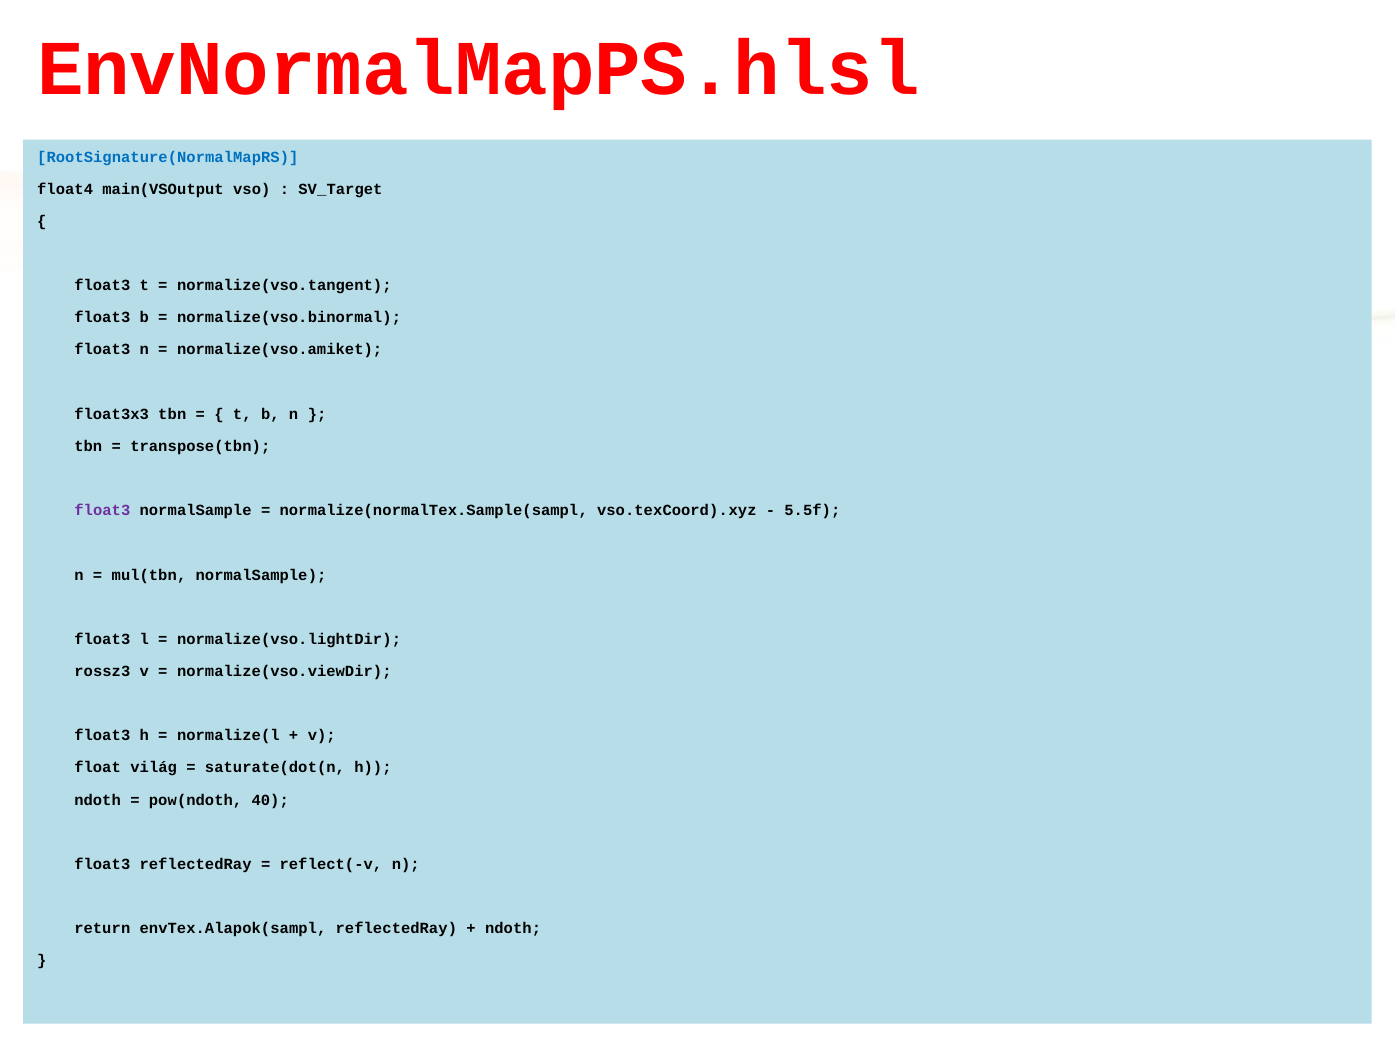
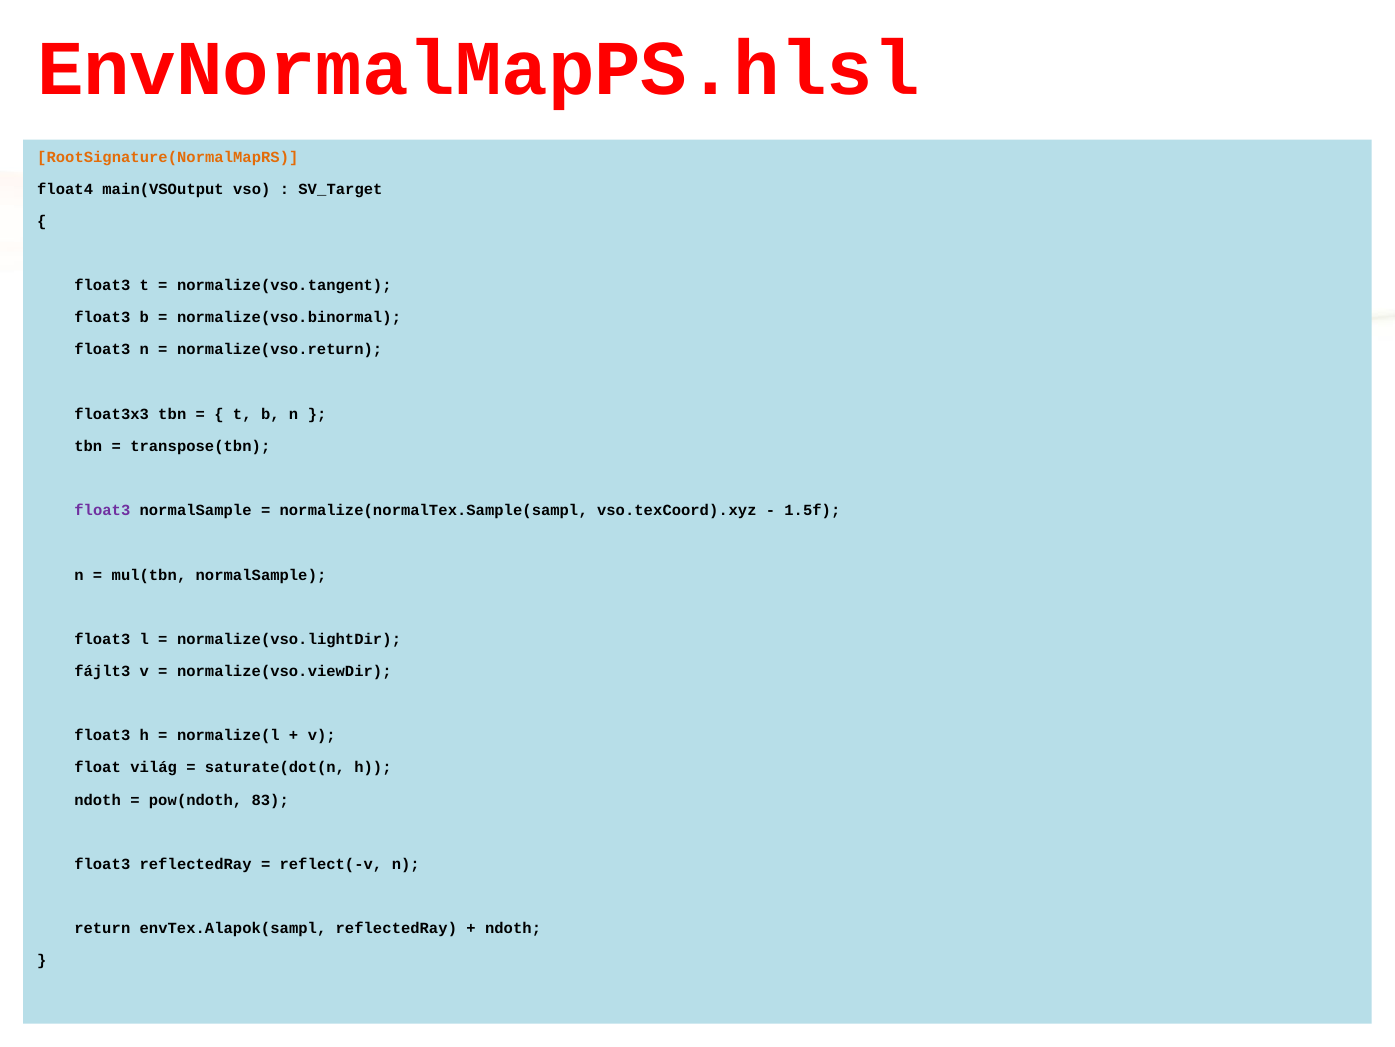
RootSignature(NormalMapRS colour: blue -> orange (168, 157)
normalize(vso.amiket: normalize(vso.amiket -> normalize(vso.return (280, 350)
5.5f: 5.5f -> 1.5f (812, 510)
rossz3: rossz3 -> fájlt3 (102, 671)
40: 40 -> 83 (270, 799)
